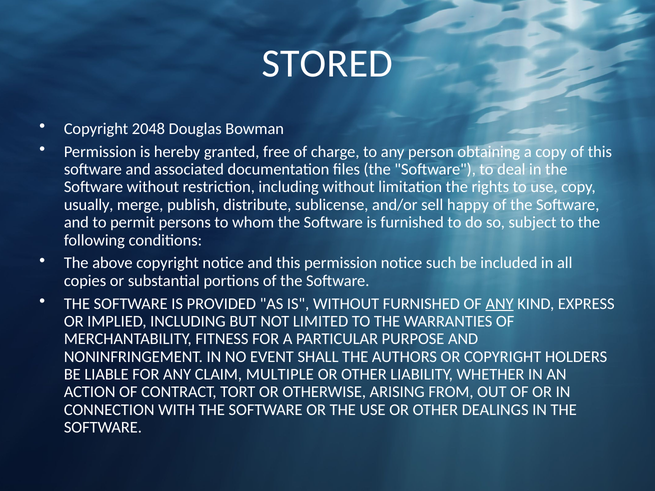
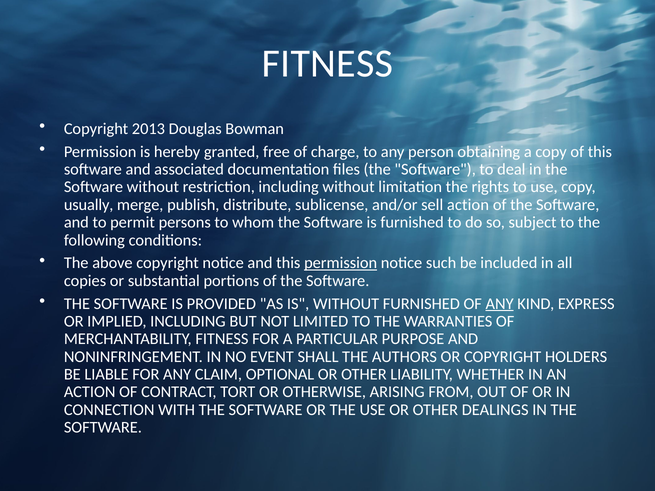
STORED: STORED -> FITNESS (327, 63)
2048: 2048 -> 2013 (148, 129)
sell happy: happy -> action (468, 205)
permission underline: none -> present (341, 263)
MULTIPLE: MULTIPLE -> OPTIONAL (280, 375)
